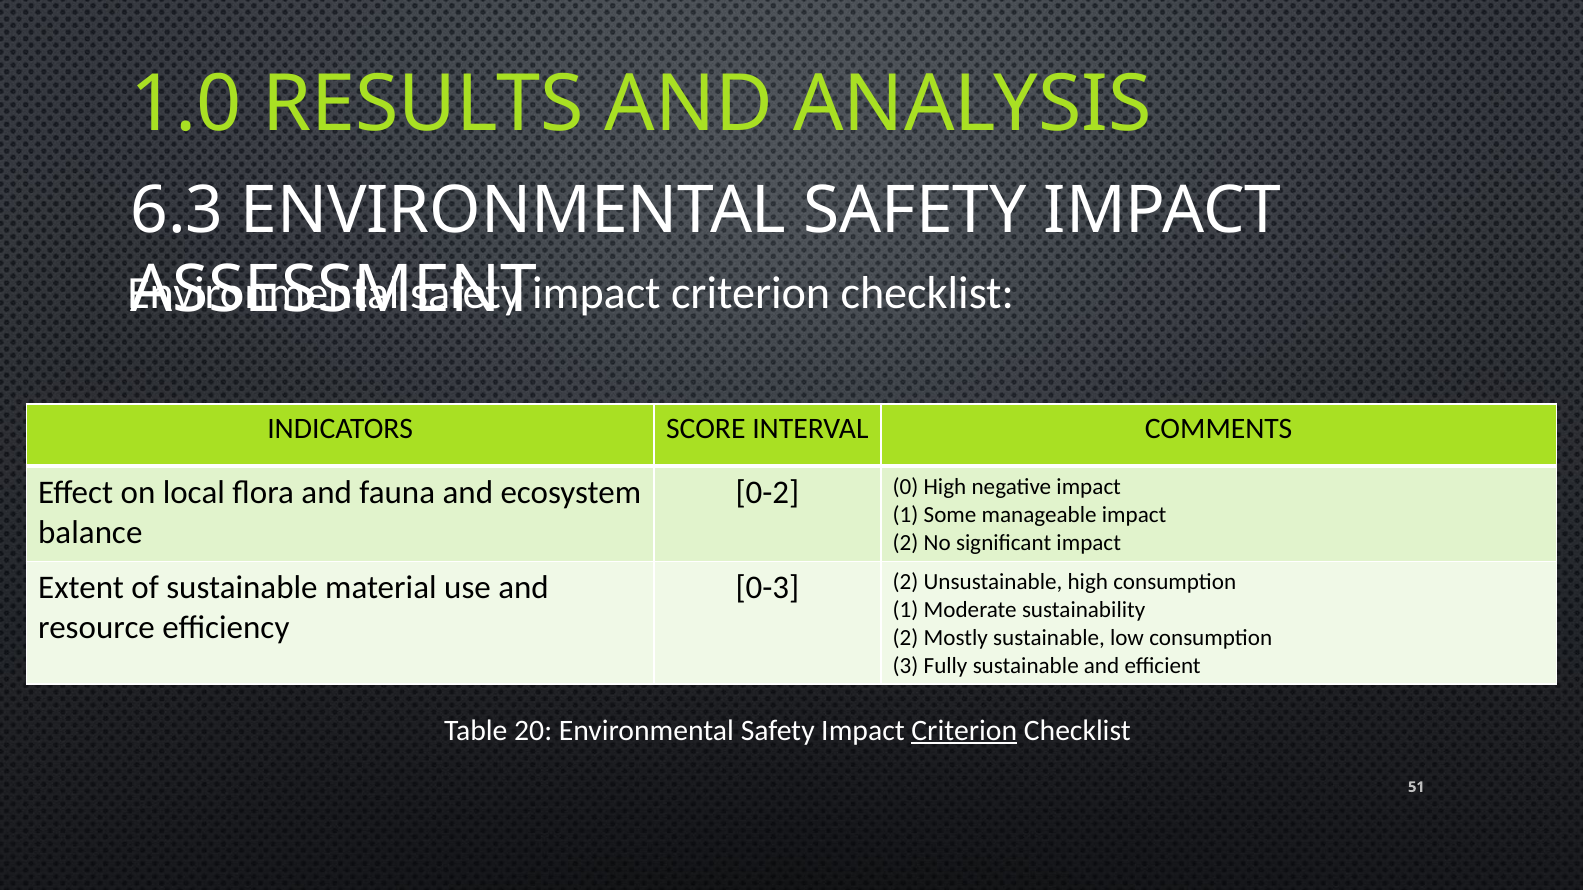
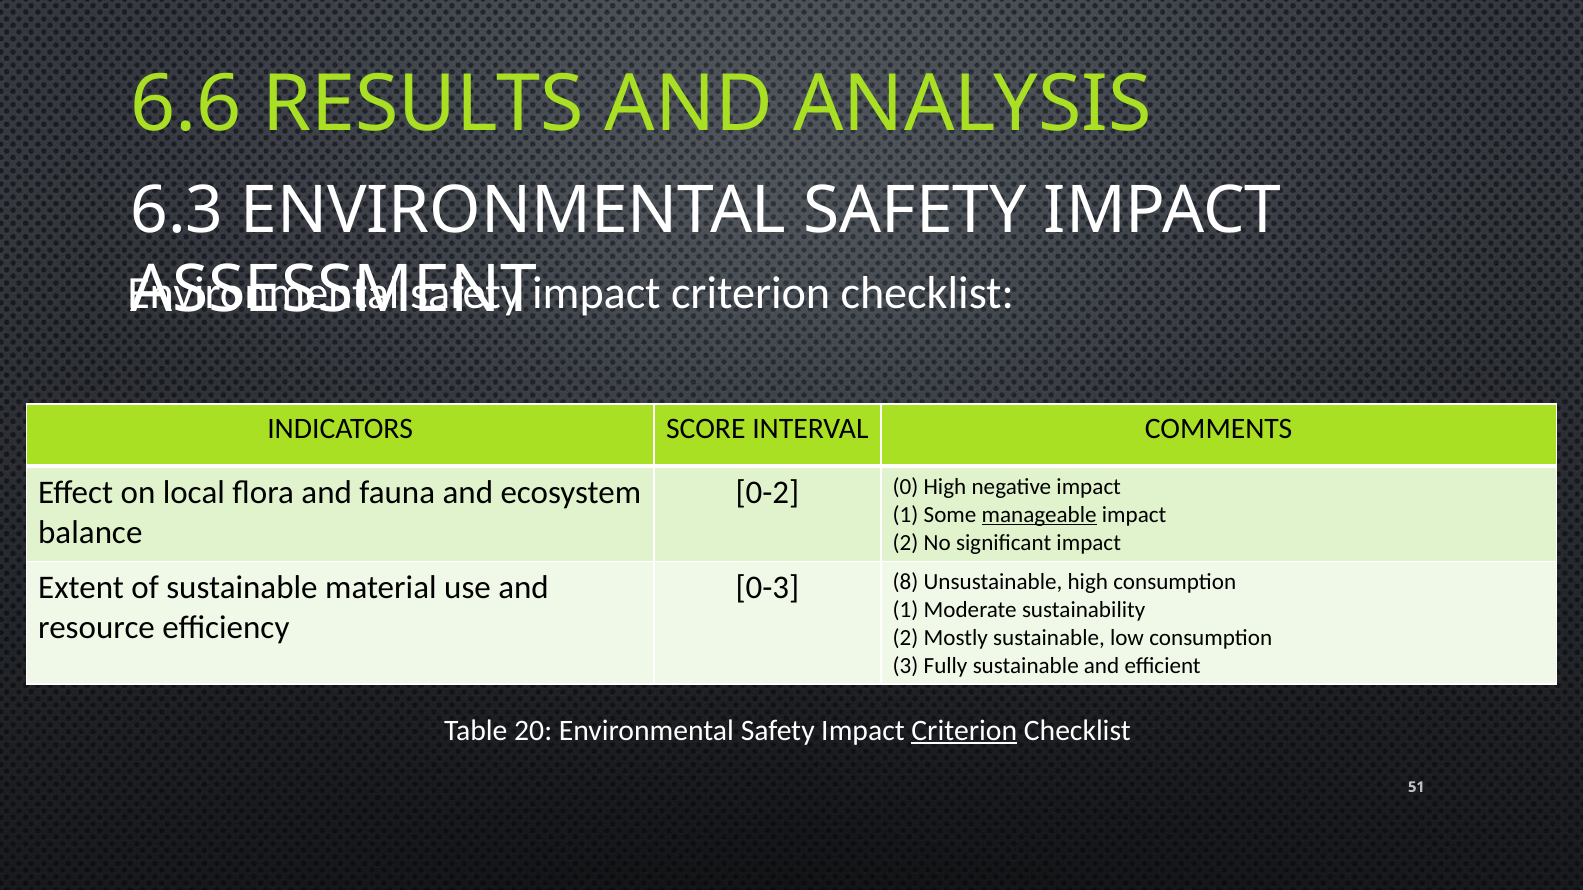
1.0: 1.0 -> 6.6 (186, 104)
manageable underline: none -> present (1039, 515)
0-3 2: 2 -> 8 (906, 582)
